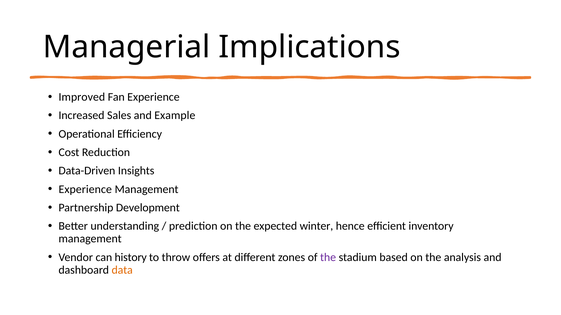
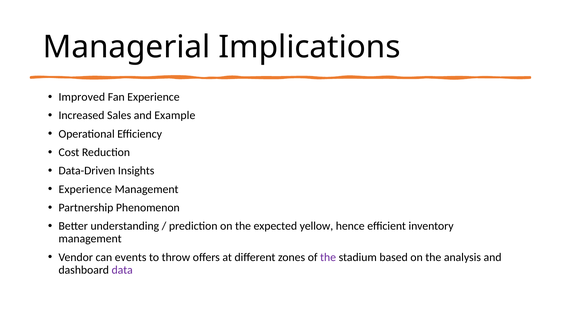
Development: Development -> Phenomenon (148, 208)
winter: winter -> yellow (316, 227)
history: history -> events (131, 258)
data colour: orange -> purple (122, 270)
